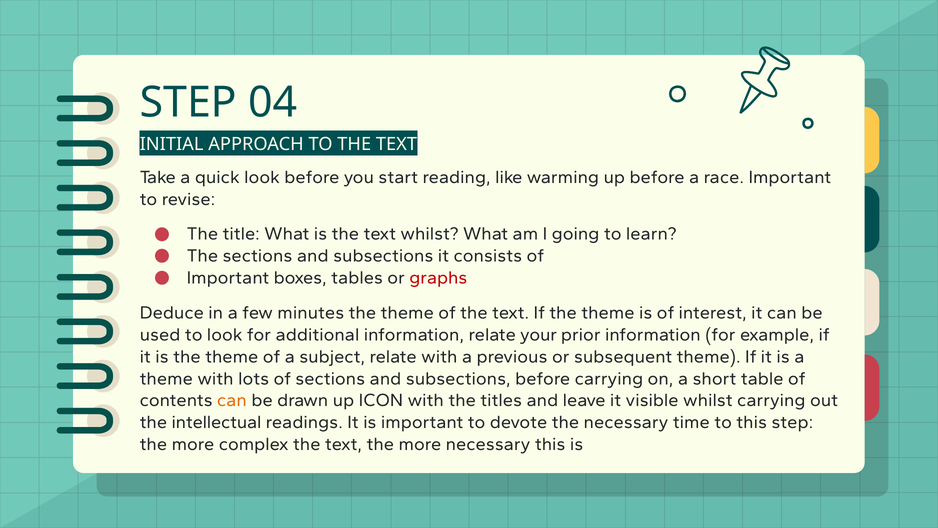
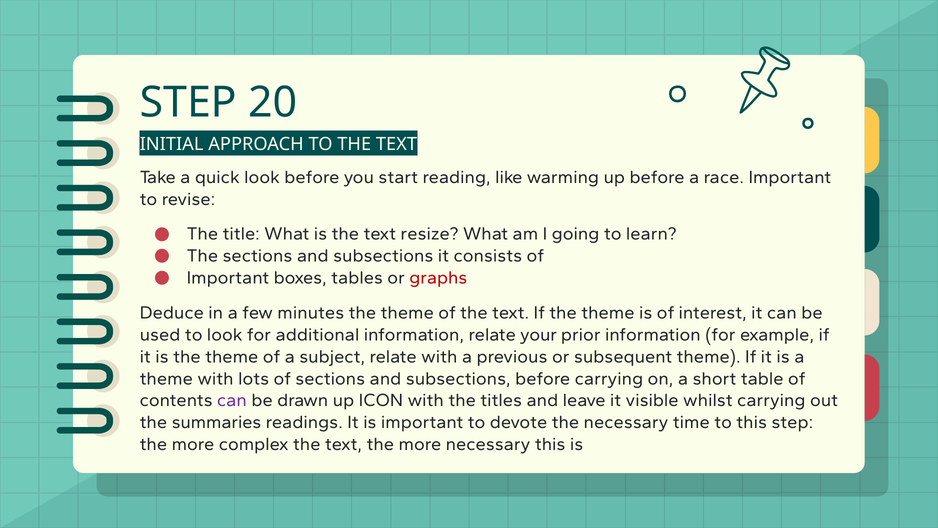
04: 04 -> 20 (273, 103)
text whilst: whilst -> resize (429, 234)
can colour: orange -> purple (232, 400)
intellectual: intellectual -> summaries (216, 422)
